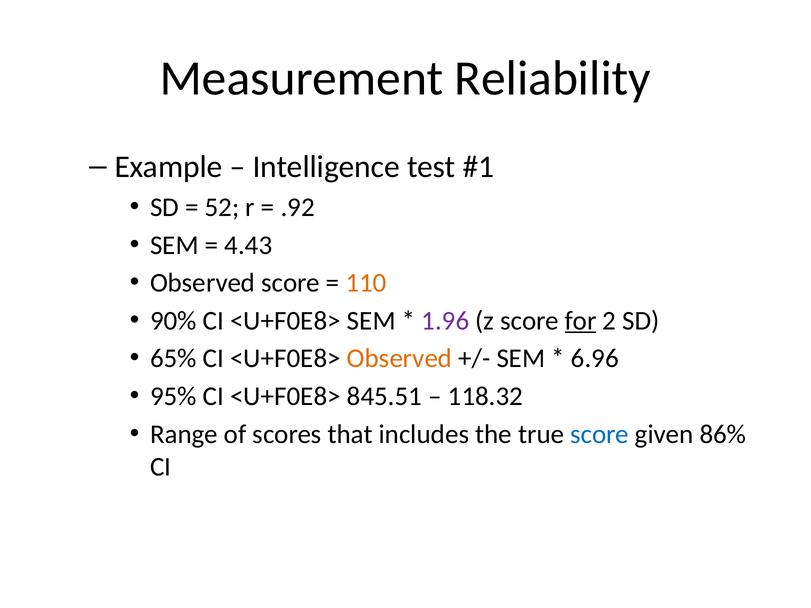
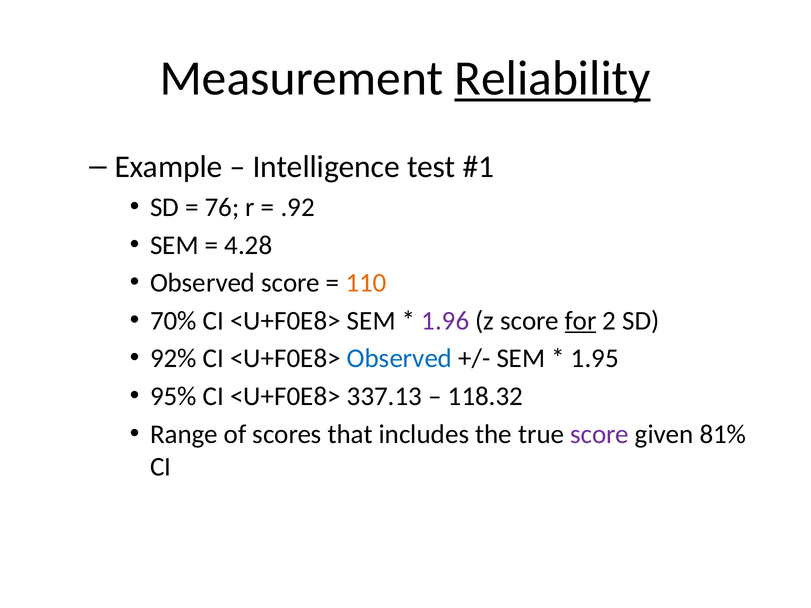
Reliability underline: none -> present (553, 79)
52: 52 -> 76 (222, 207)
4.43: 4.43 -> 4.28 (248, 245)
90%: 90% -> 70% (173, 321)
65%: 65% -> 92% (173, 359)
Observed colour: orange -> blue (400, 359)
6.96: 6.96 -> 1.95 (595, 359)
845.51: 845.51 -> 337.13 (385, 397)
score colour: blue -> purple (600, 434)
86%: 86% -> 81% (723, 434)
